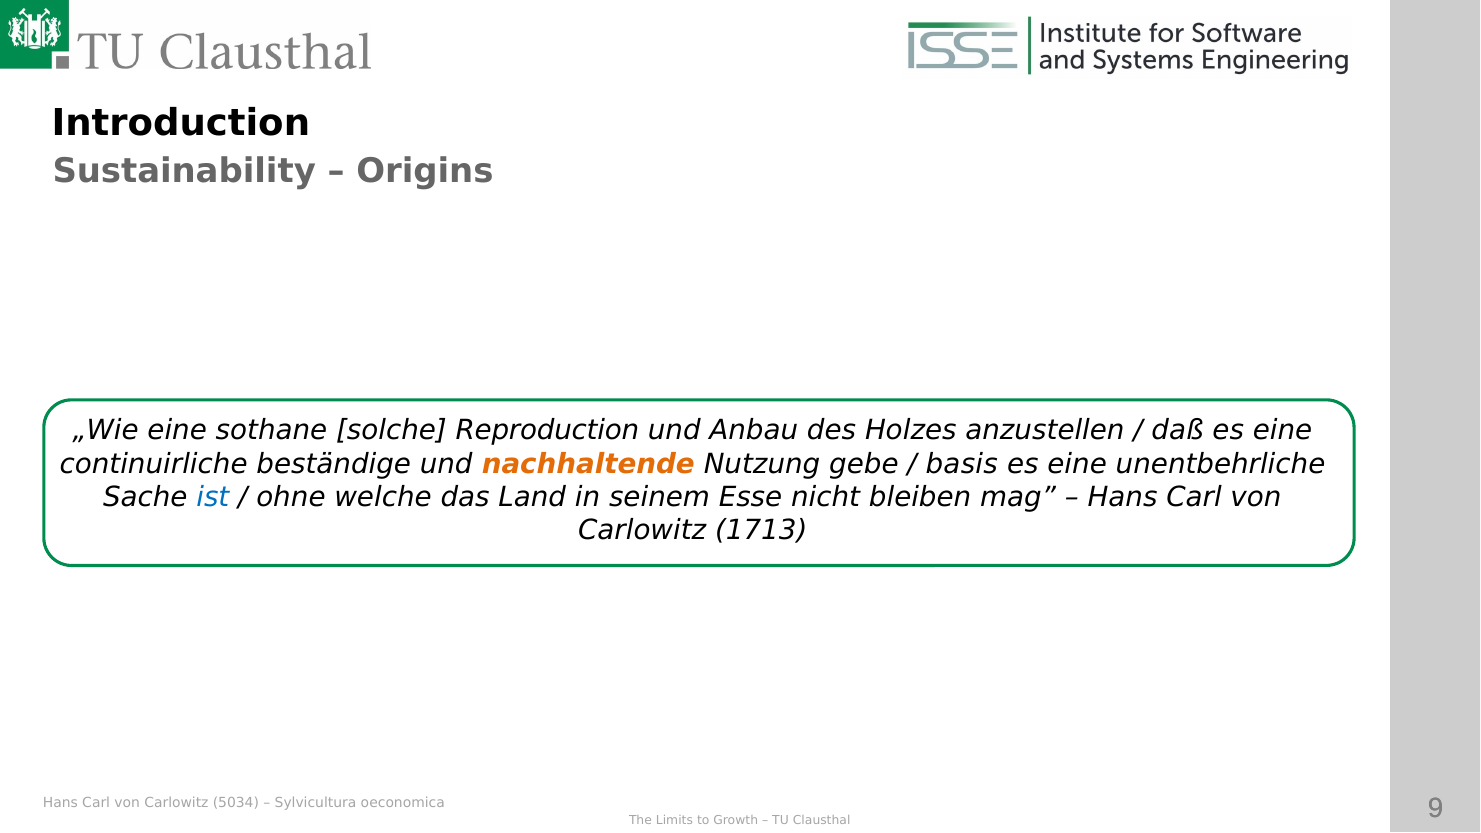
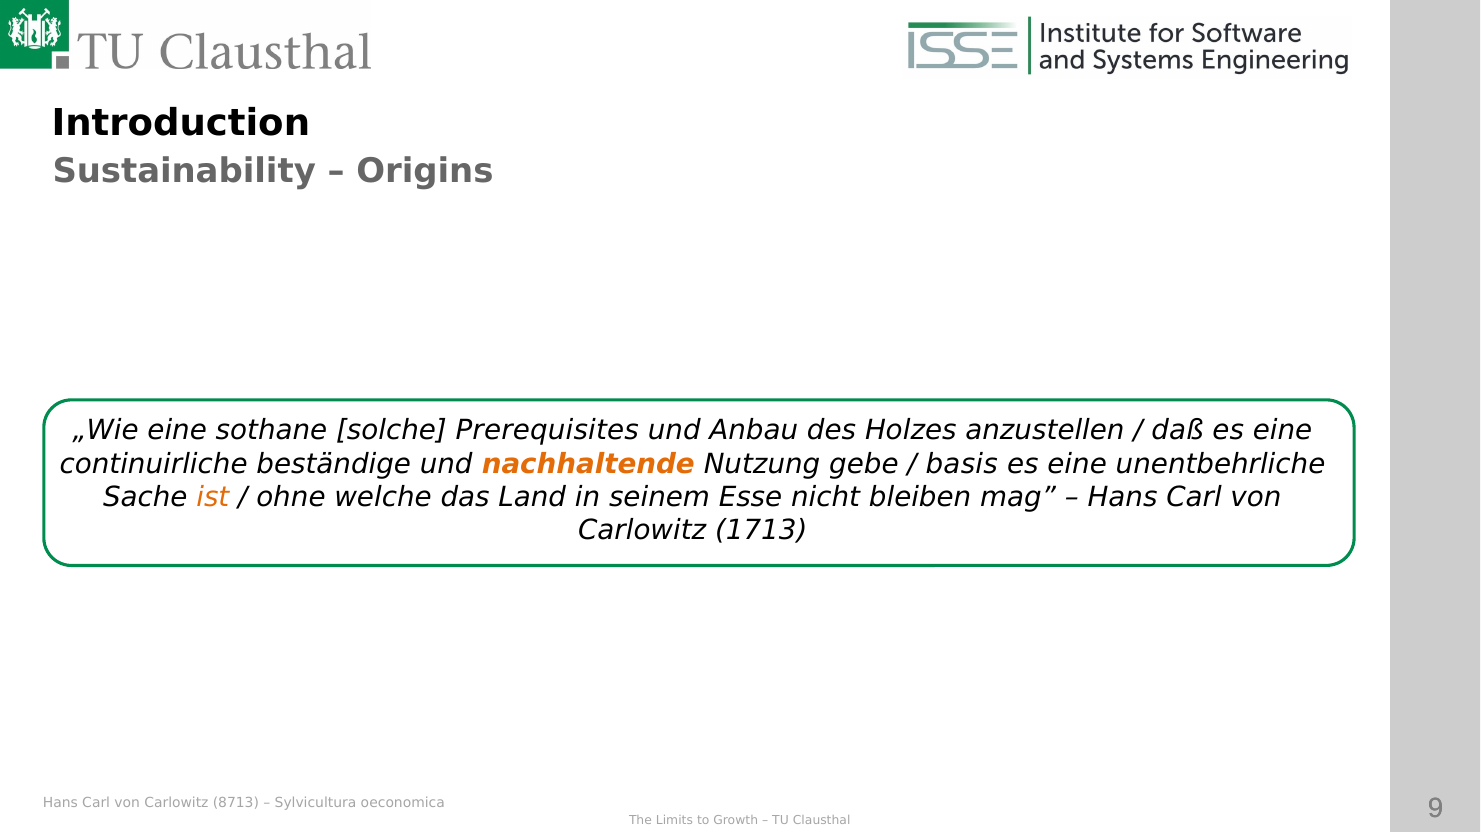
Reproduction: Reproduction -> Prerequisites (547, 431)
ist colour: blue -> orange (213, 497)
5034: 5034 -> 8713 (236, 803)
